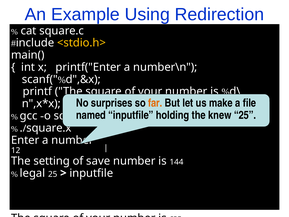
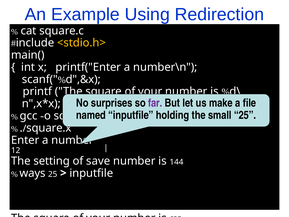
far colour: orange -> purple (155, 103)
knew: knew -> small (220, 115)
legal: legal -> ways (33, 173)
